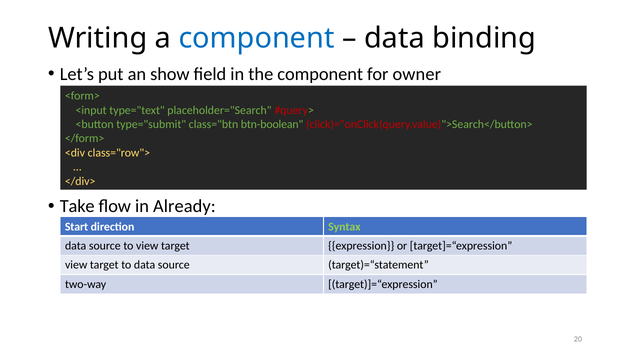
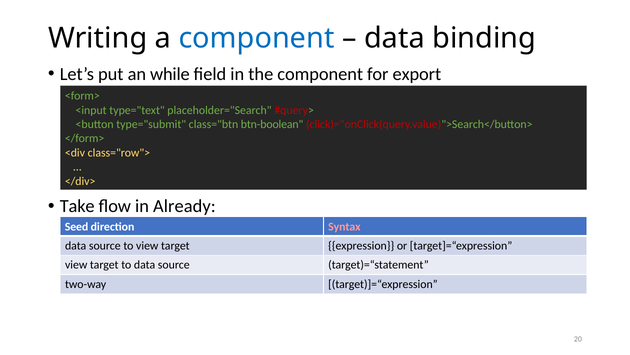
show: show -> while (170, 74)
owner: owner -> export (417, 74)
Start: Start -> Seed (77, 226)
Syntax colour: light green -> pink (344, 226)
